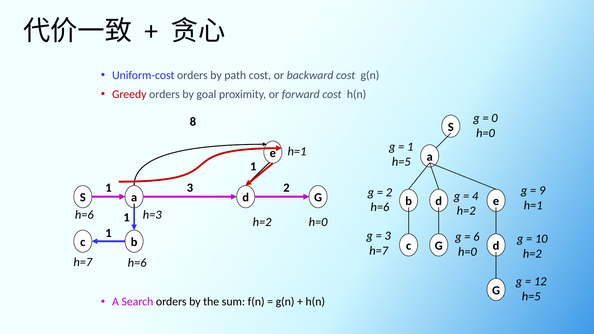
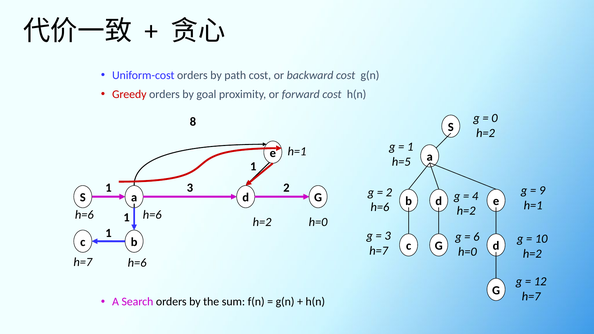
h=0: h=0 -> h=2 (486, 133)
h=3: h=3 -> h=6 (152, 215)
h=5: h=5 -> h=7 (531, 296)
